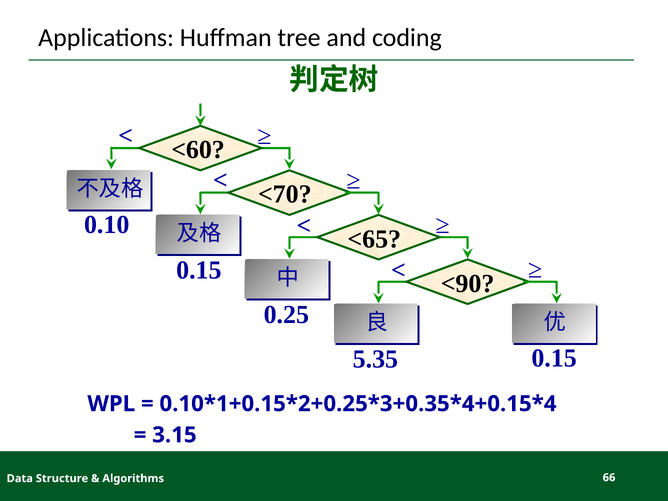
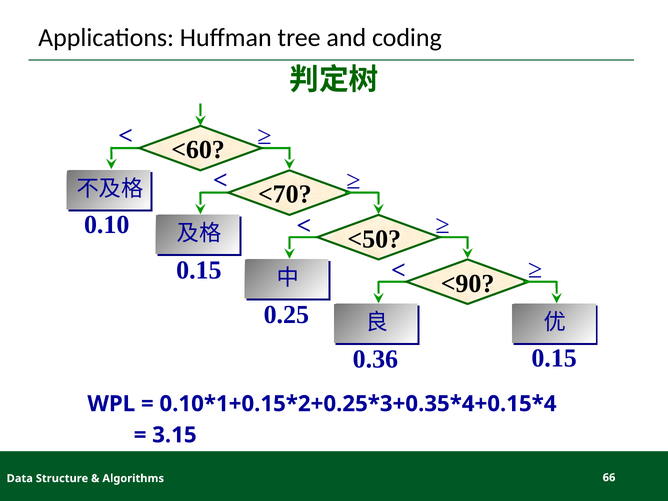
<65: <65 -> <50 (374, 239)
5.35: 5.35 -> 0.36 (375, 359)
